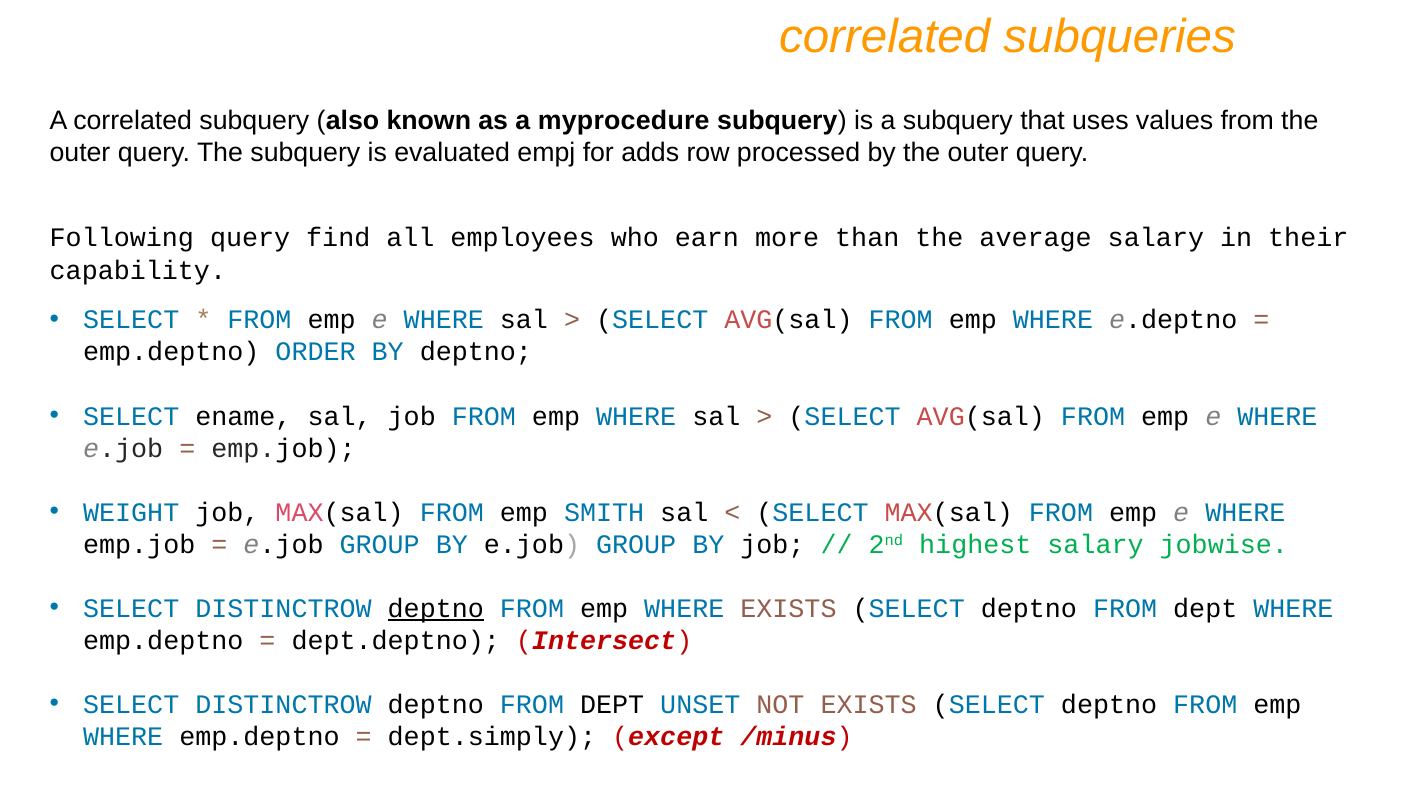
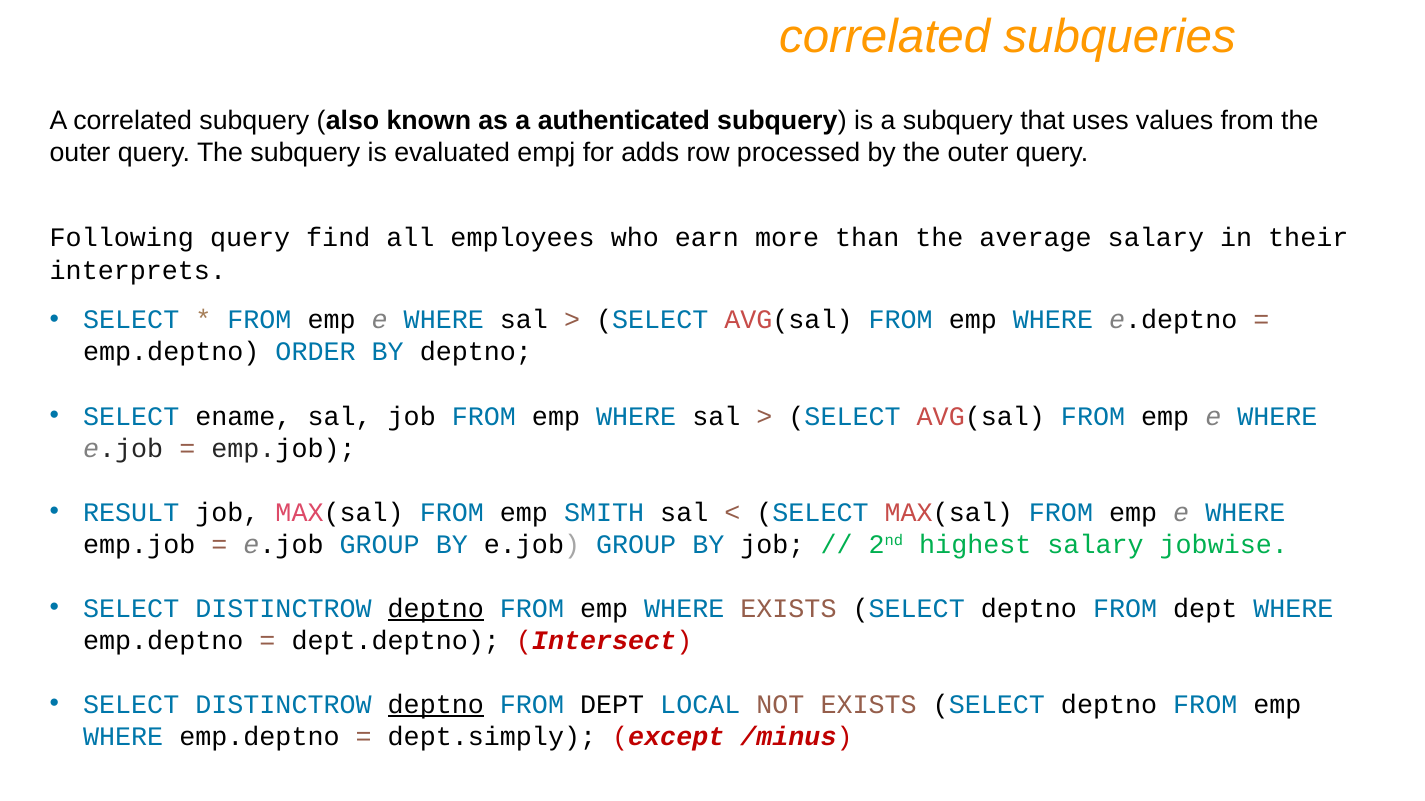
myprocedure: myprocedure -> authenticated (624, 121)
capability: capability -> interprets (138, 270)
WEIGHT: WEIGHT -> RESULT (131, 513)
deptno underline: none -> present (436, 705)
UNSET: UNSET -> LOCAL (700, 705)
